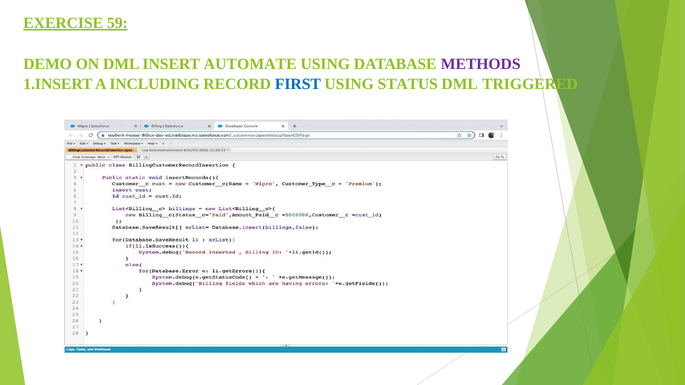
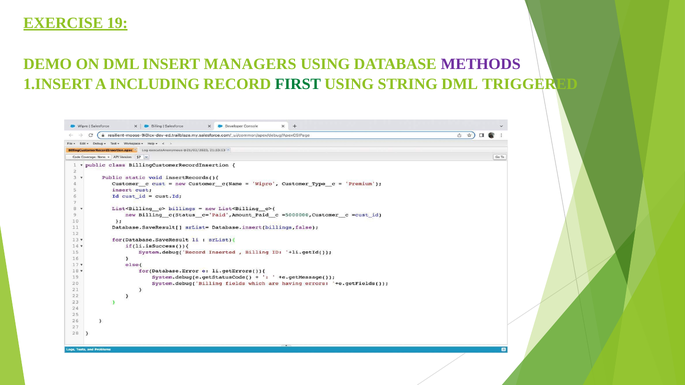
59: 59 -> 19 (117, 23)
AUTOMATE: AUTOMATE -> MANAGERS (250, 64)
FIRST colour: blue -> green (298, 84)
STATUS: STATUS -> STRING (408, 84)
